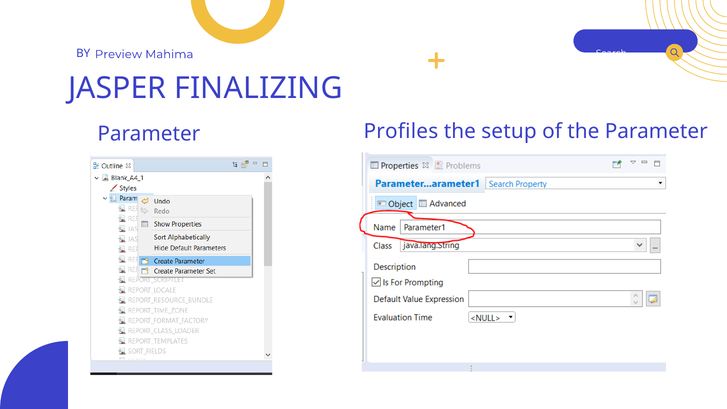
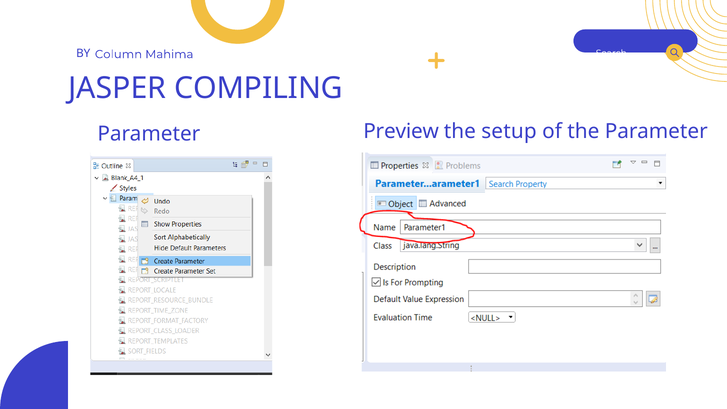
Preview: Preview -> Column (118, 54)
FINALIZING: FINALIZING -> COMPILING (259, 88)
Profiles: Profiles -> Preview (401, 132)
